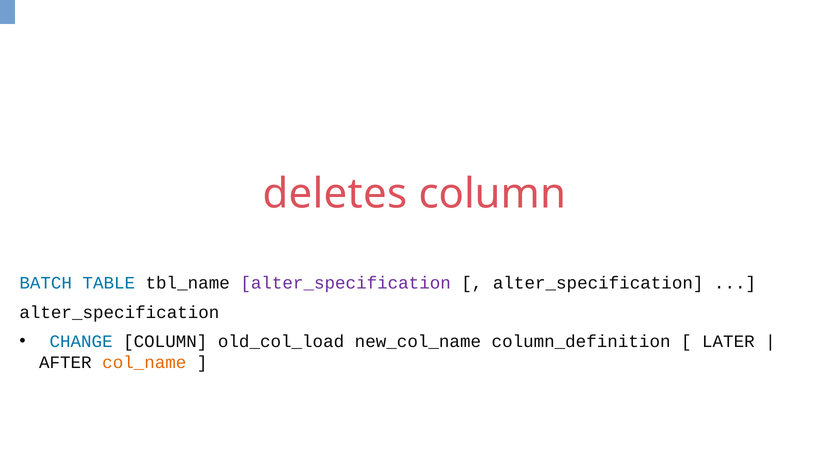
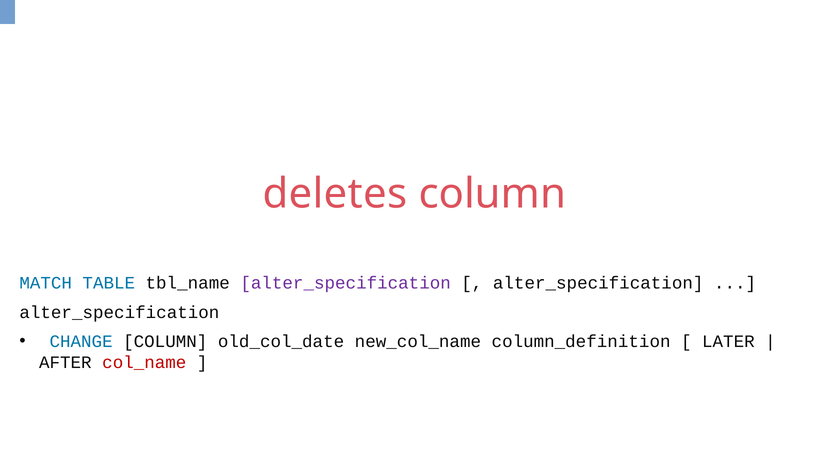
BATCH: BATCH -> MATCH (46, 283)
old_col_load: old_col_load -> old_col_date (281, 342)
col_name colour: orange -> red (144, 363)
